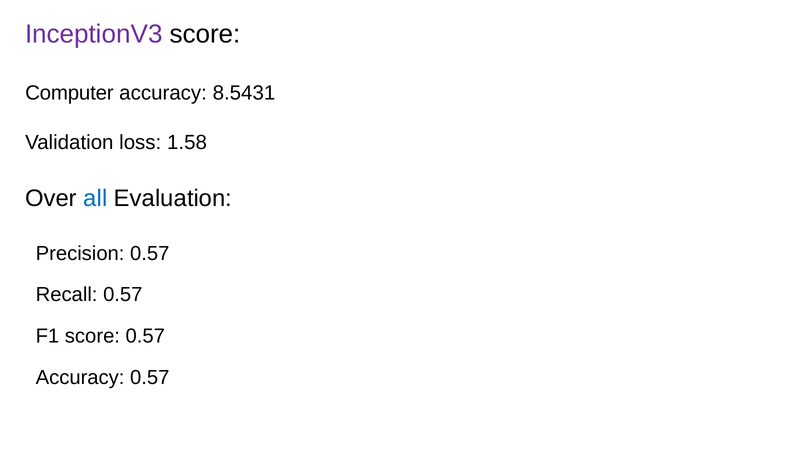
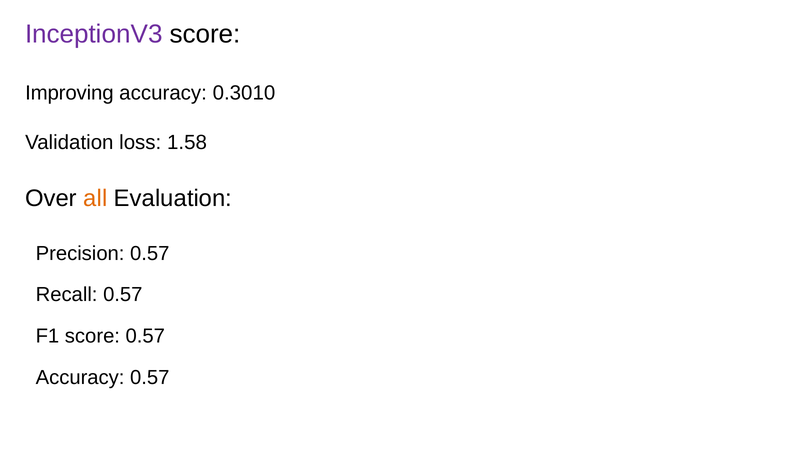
Computer: Computer -> Improving (69, 93)
8.5431: 8.5431 -> 0.3010 (244, 93)
all colour: blue -> orange (95, 198)
